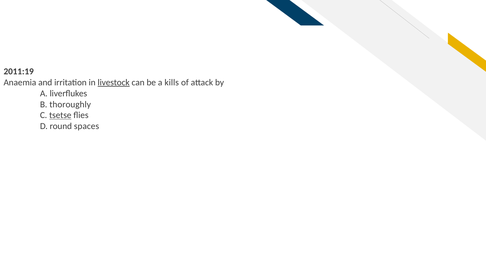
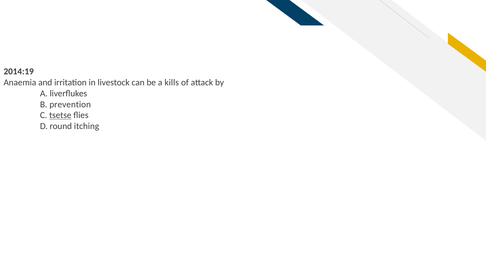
2011:19: 2011:19 -> 2014:19 (19, 72)
livestock underline: present -> none (114, 83)
thoroughly: thoroughly -> prevention (70, 104)
spaces: spaces -> itching (87, 126)
